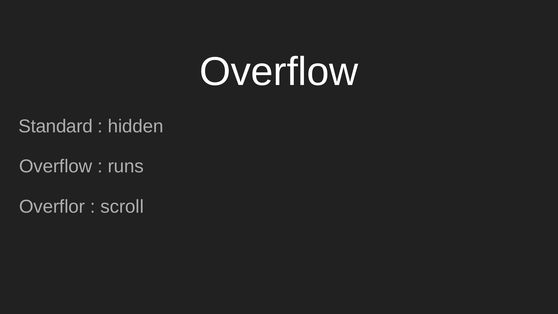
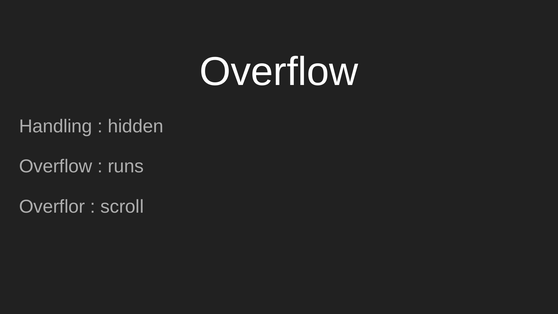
Standard: Standard -> Handling (56, 126)
